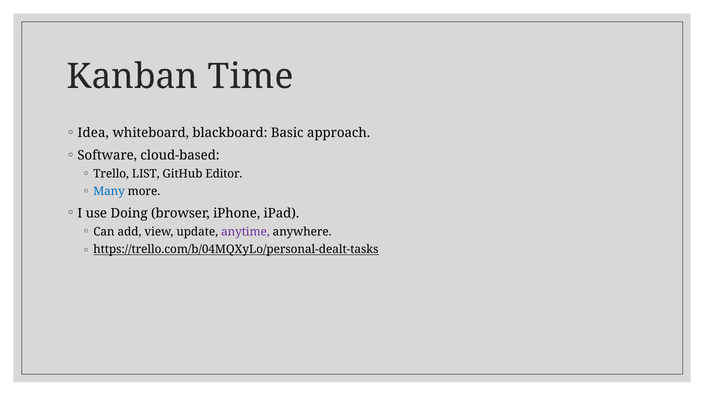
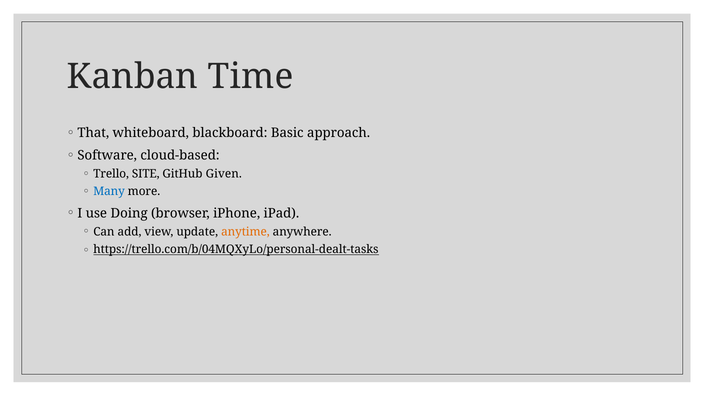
Idea: Idea -> That (93, 133)
LIST: LIST -> SITE (146, 174)
Editor: Editor -> Given (224, 174)
anytime colour: purple -> orange (245, 232)
